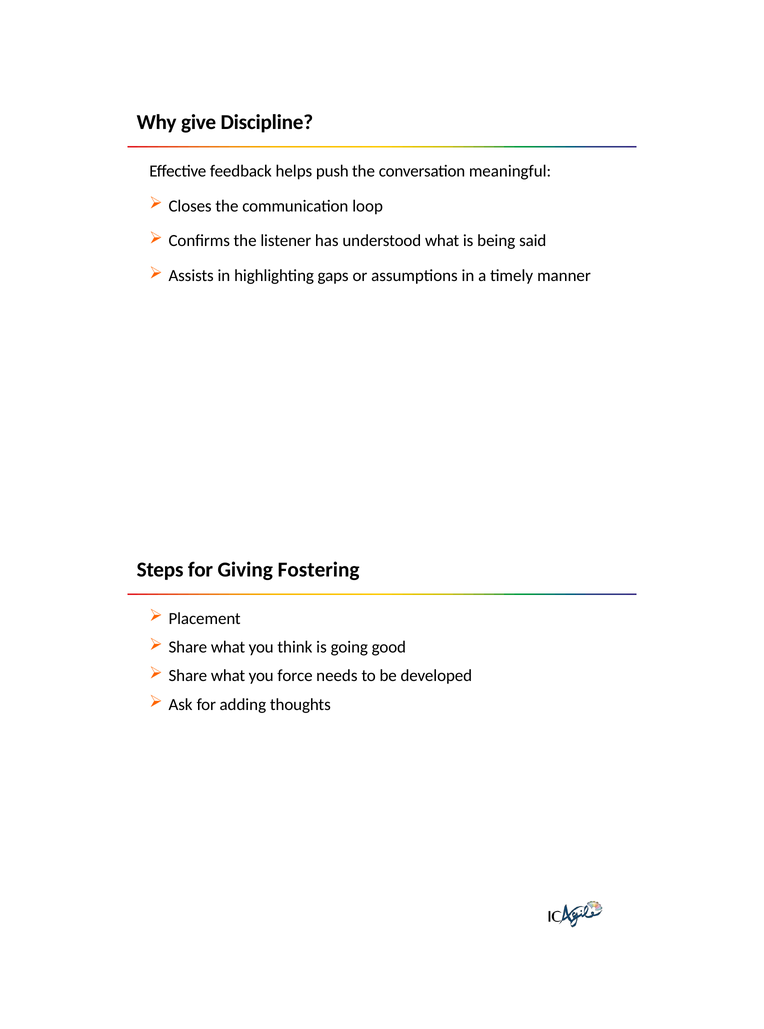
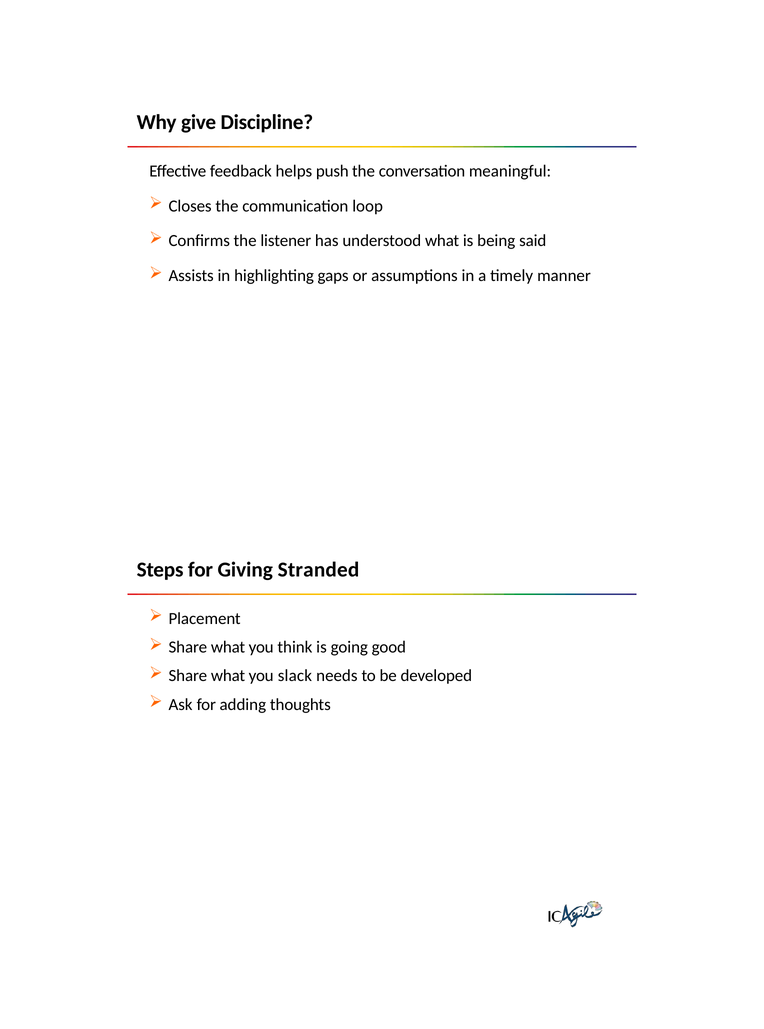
Fostering: Fostering -> Stranded (319, 570)
force: force -> slack (295, 676)
